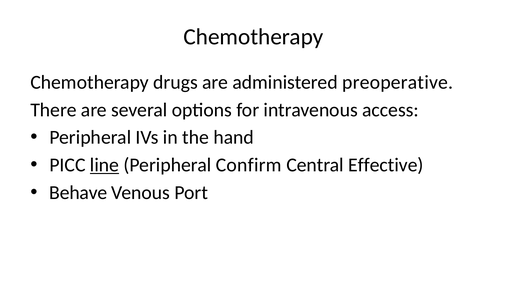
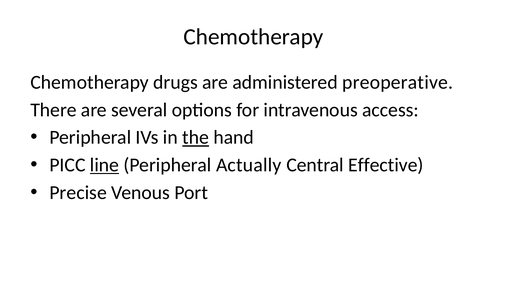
the underline: none -> present (196, 138)
Confirm: Confirm -> Actually (249, 165)
Behave: Behave -> Precise (78, 193)
